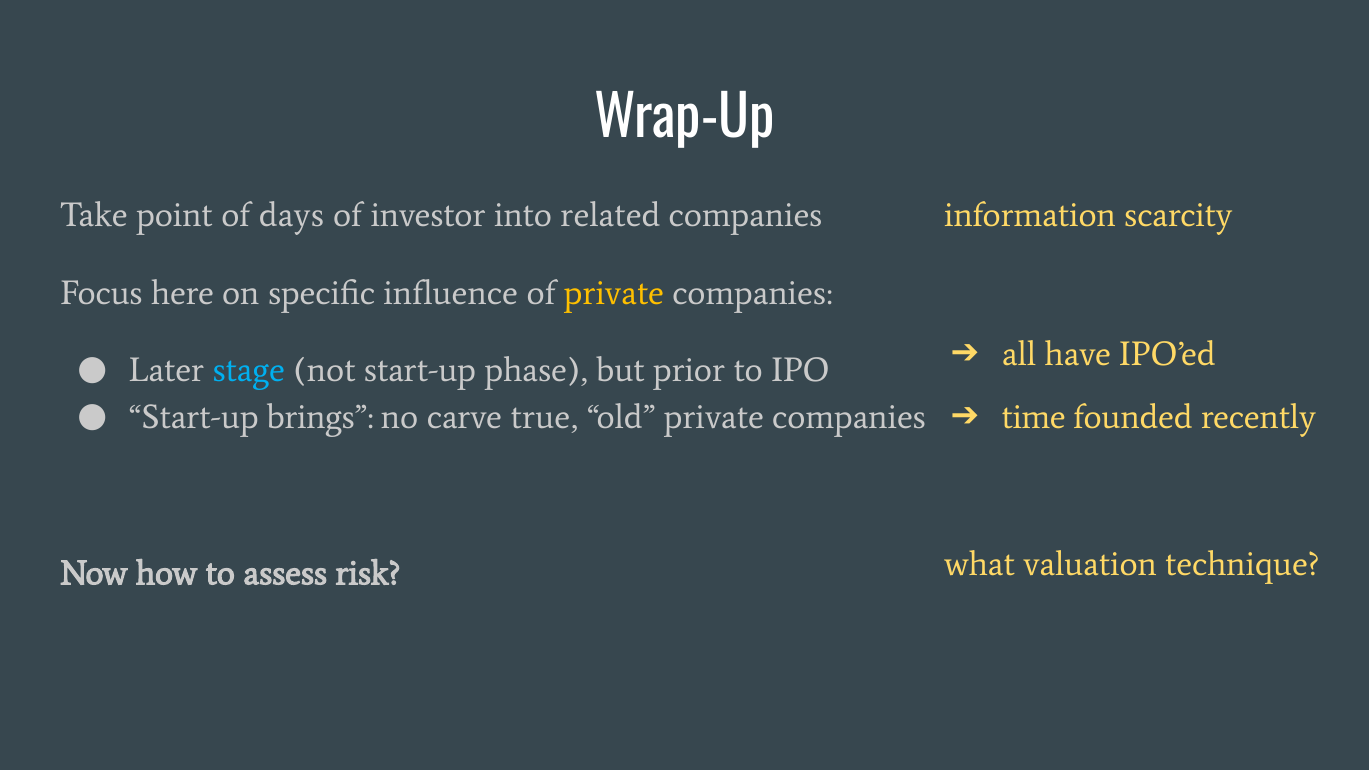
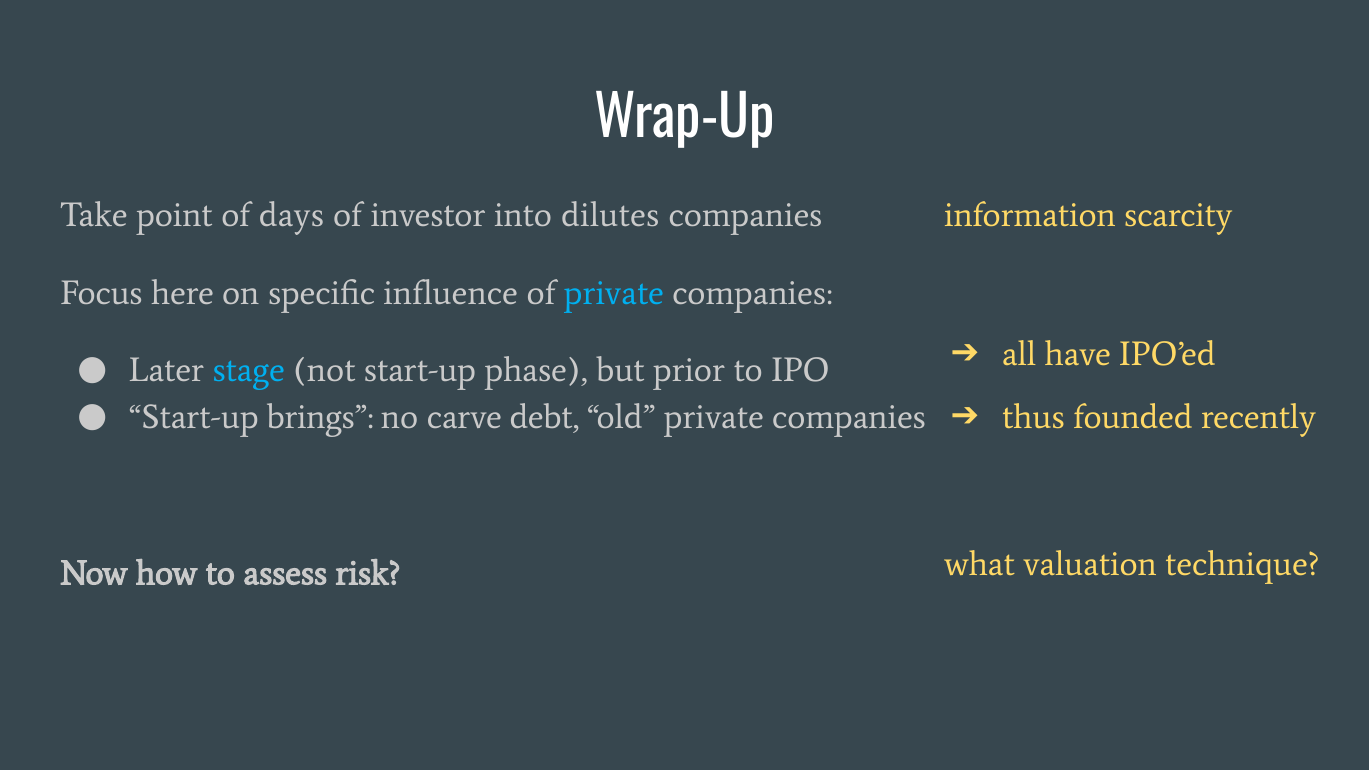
related: related -> dilutes (610, 215)
private colour: yellow -> light blue (614, 293)
time: time -> thus (1033, 417)
true: true -> debt (545, 418)
